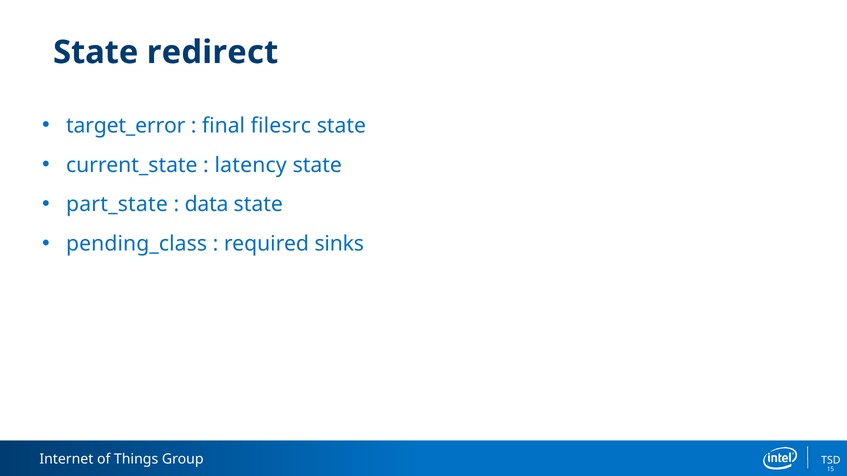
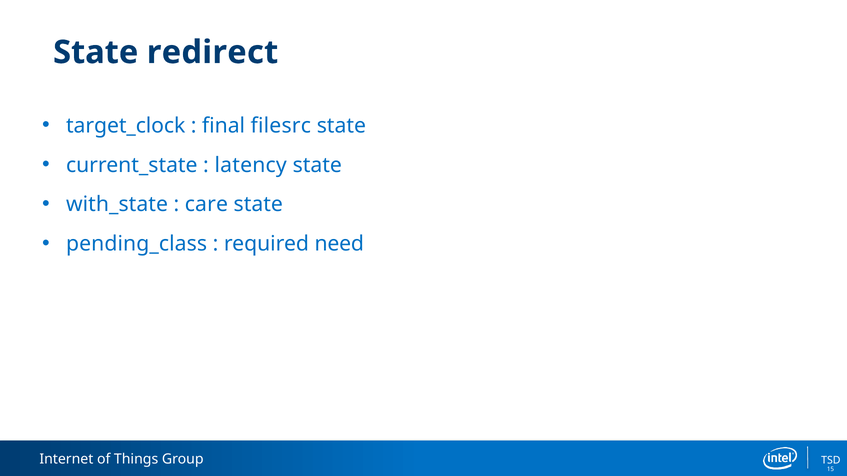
target_error: target_error -> target_clock (126, 126)
part_state: part_state -> with_state (117, 205)
data: data -> care (206, 205)
sinks: sinks -> need (339, 244)
